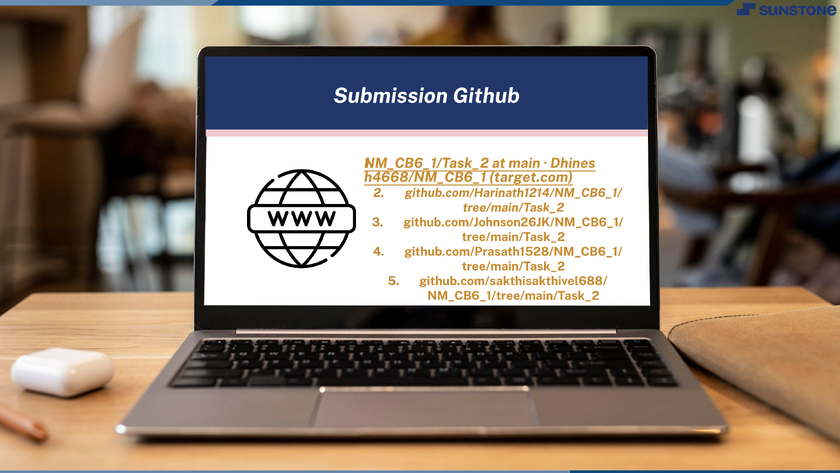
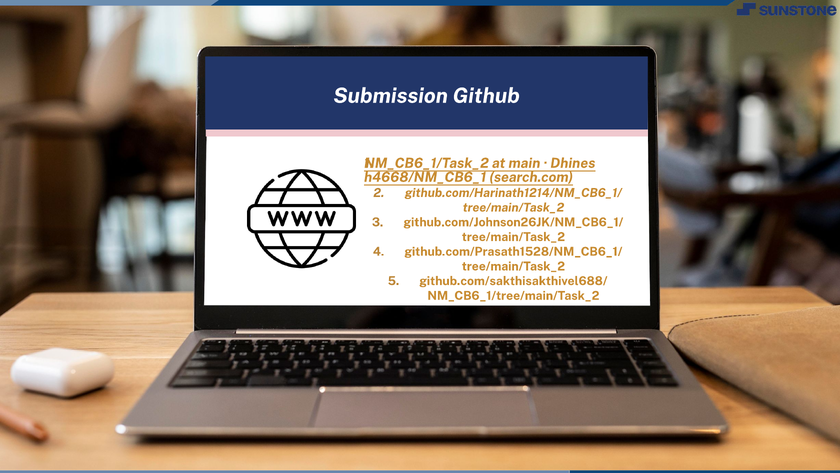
target.com: target.com -> search.com (531, 177)
